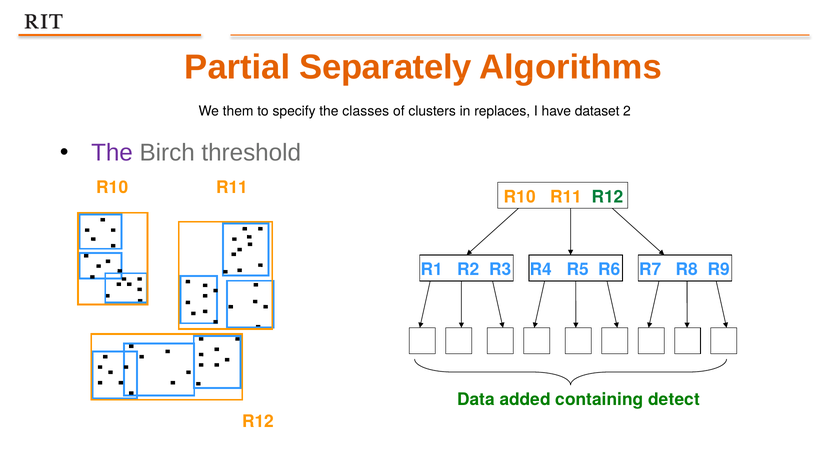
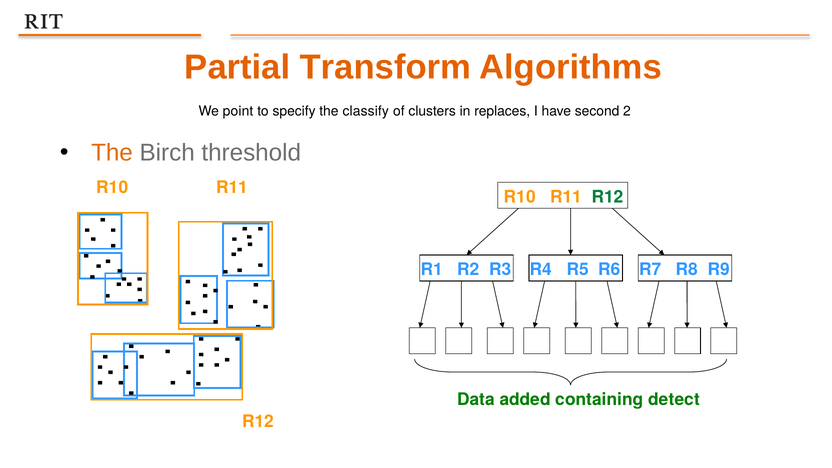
Separately: Separately -> Transform (385, 67)
them: them -> point (238, 111)
classes: classes -> classify (366, 111)
dataset: dataset -> second (597, 111)
The colour: purple -> orange (112, 153)
